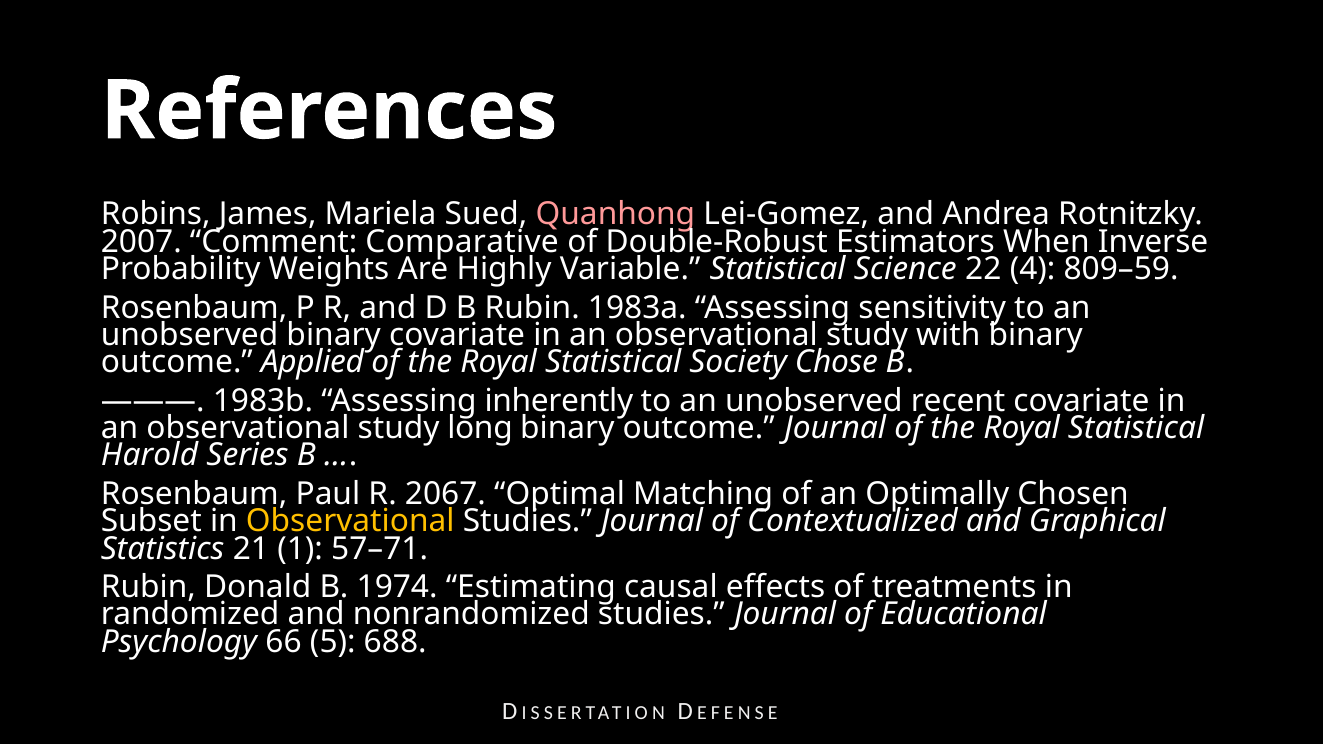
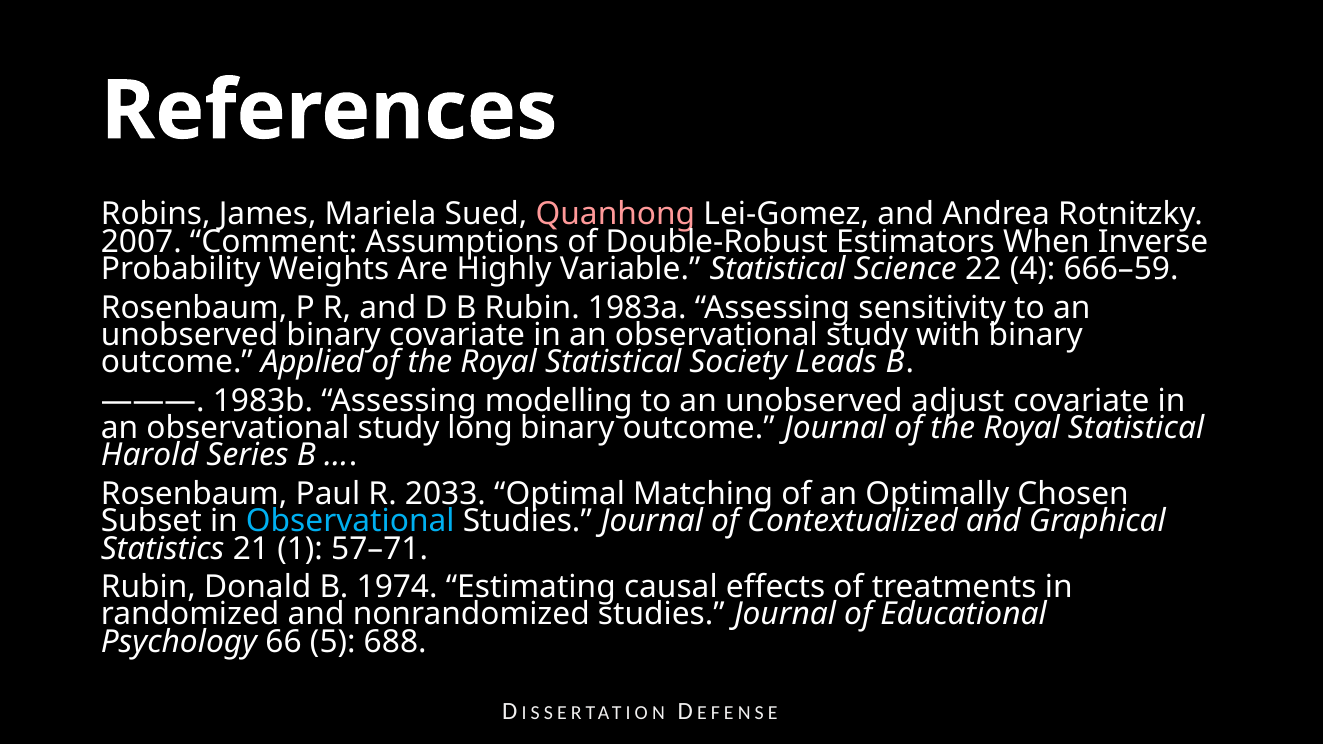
Comparative: Comparative -> Assumptions (462, 242)
809–59: 809–59 -> 666–59 (1121, 269)
Chose: Chose -> Leads (836, 362)
inherently: inherently -> modelling (559, 401)
recent: recent -> adjust (958, 401)
2067: 2067 -> 2033 (445, 494)
Observational colour: yellow -> light blue (350, 521)
